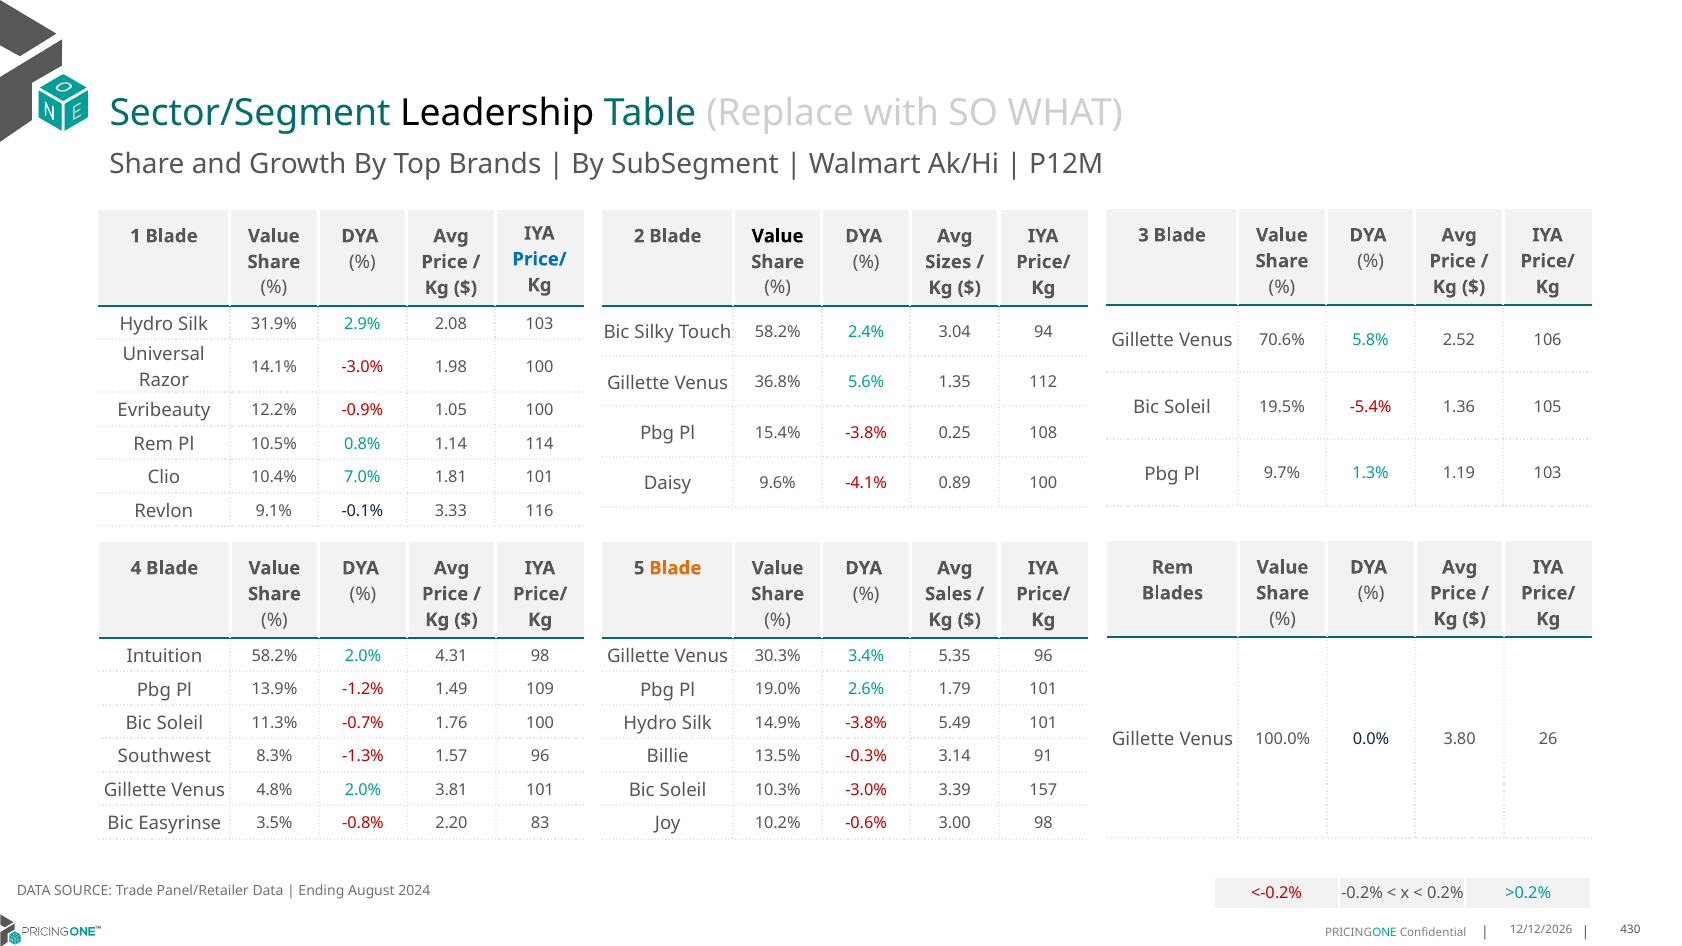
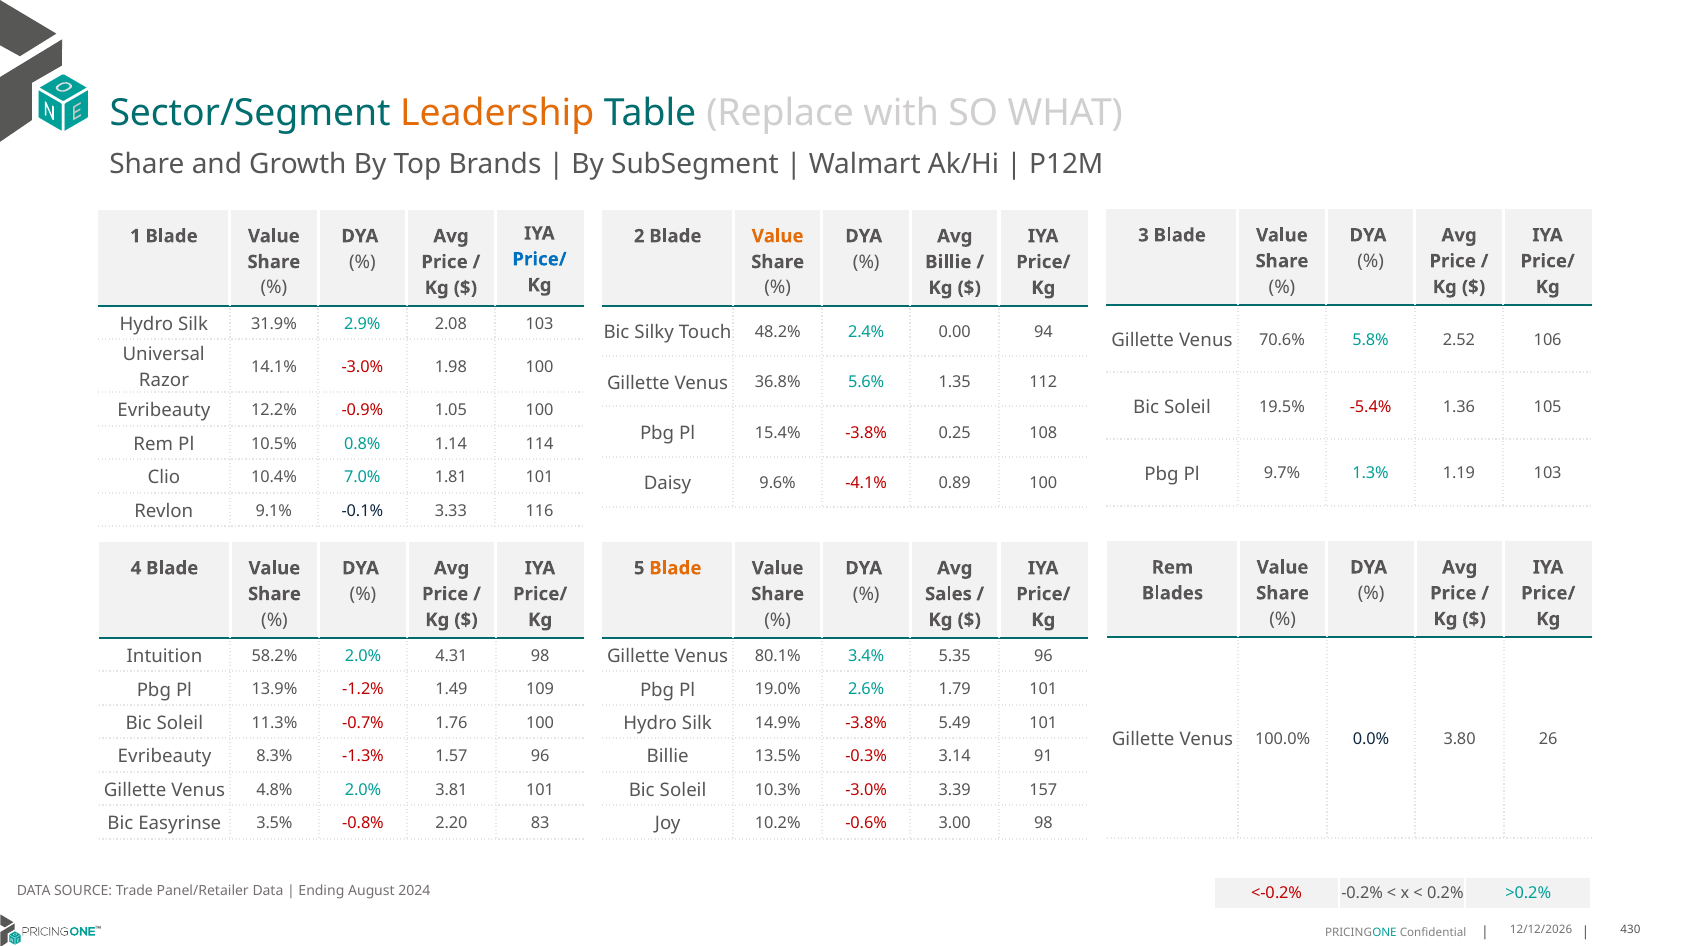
Leadership colour: black -> orange (497, 113)
Value colour: black -> orange (778, 236)
Sizes: Sizes -> Billie (948, 262)
Touch 58.2%: 58.2% -> 48.2% (778, 332)
3.04: 3.04 -> 0.00 (955, 332)
30.3%: 30.3% -> 80.1% (778, 656)
Southwest: Southwest -> Evribeauty (165, 757)
